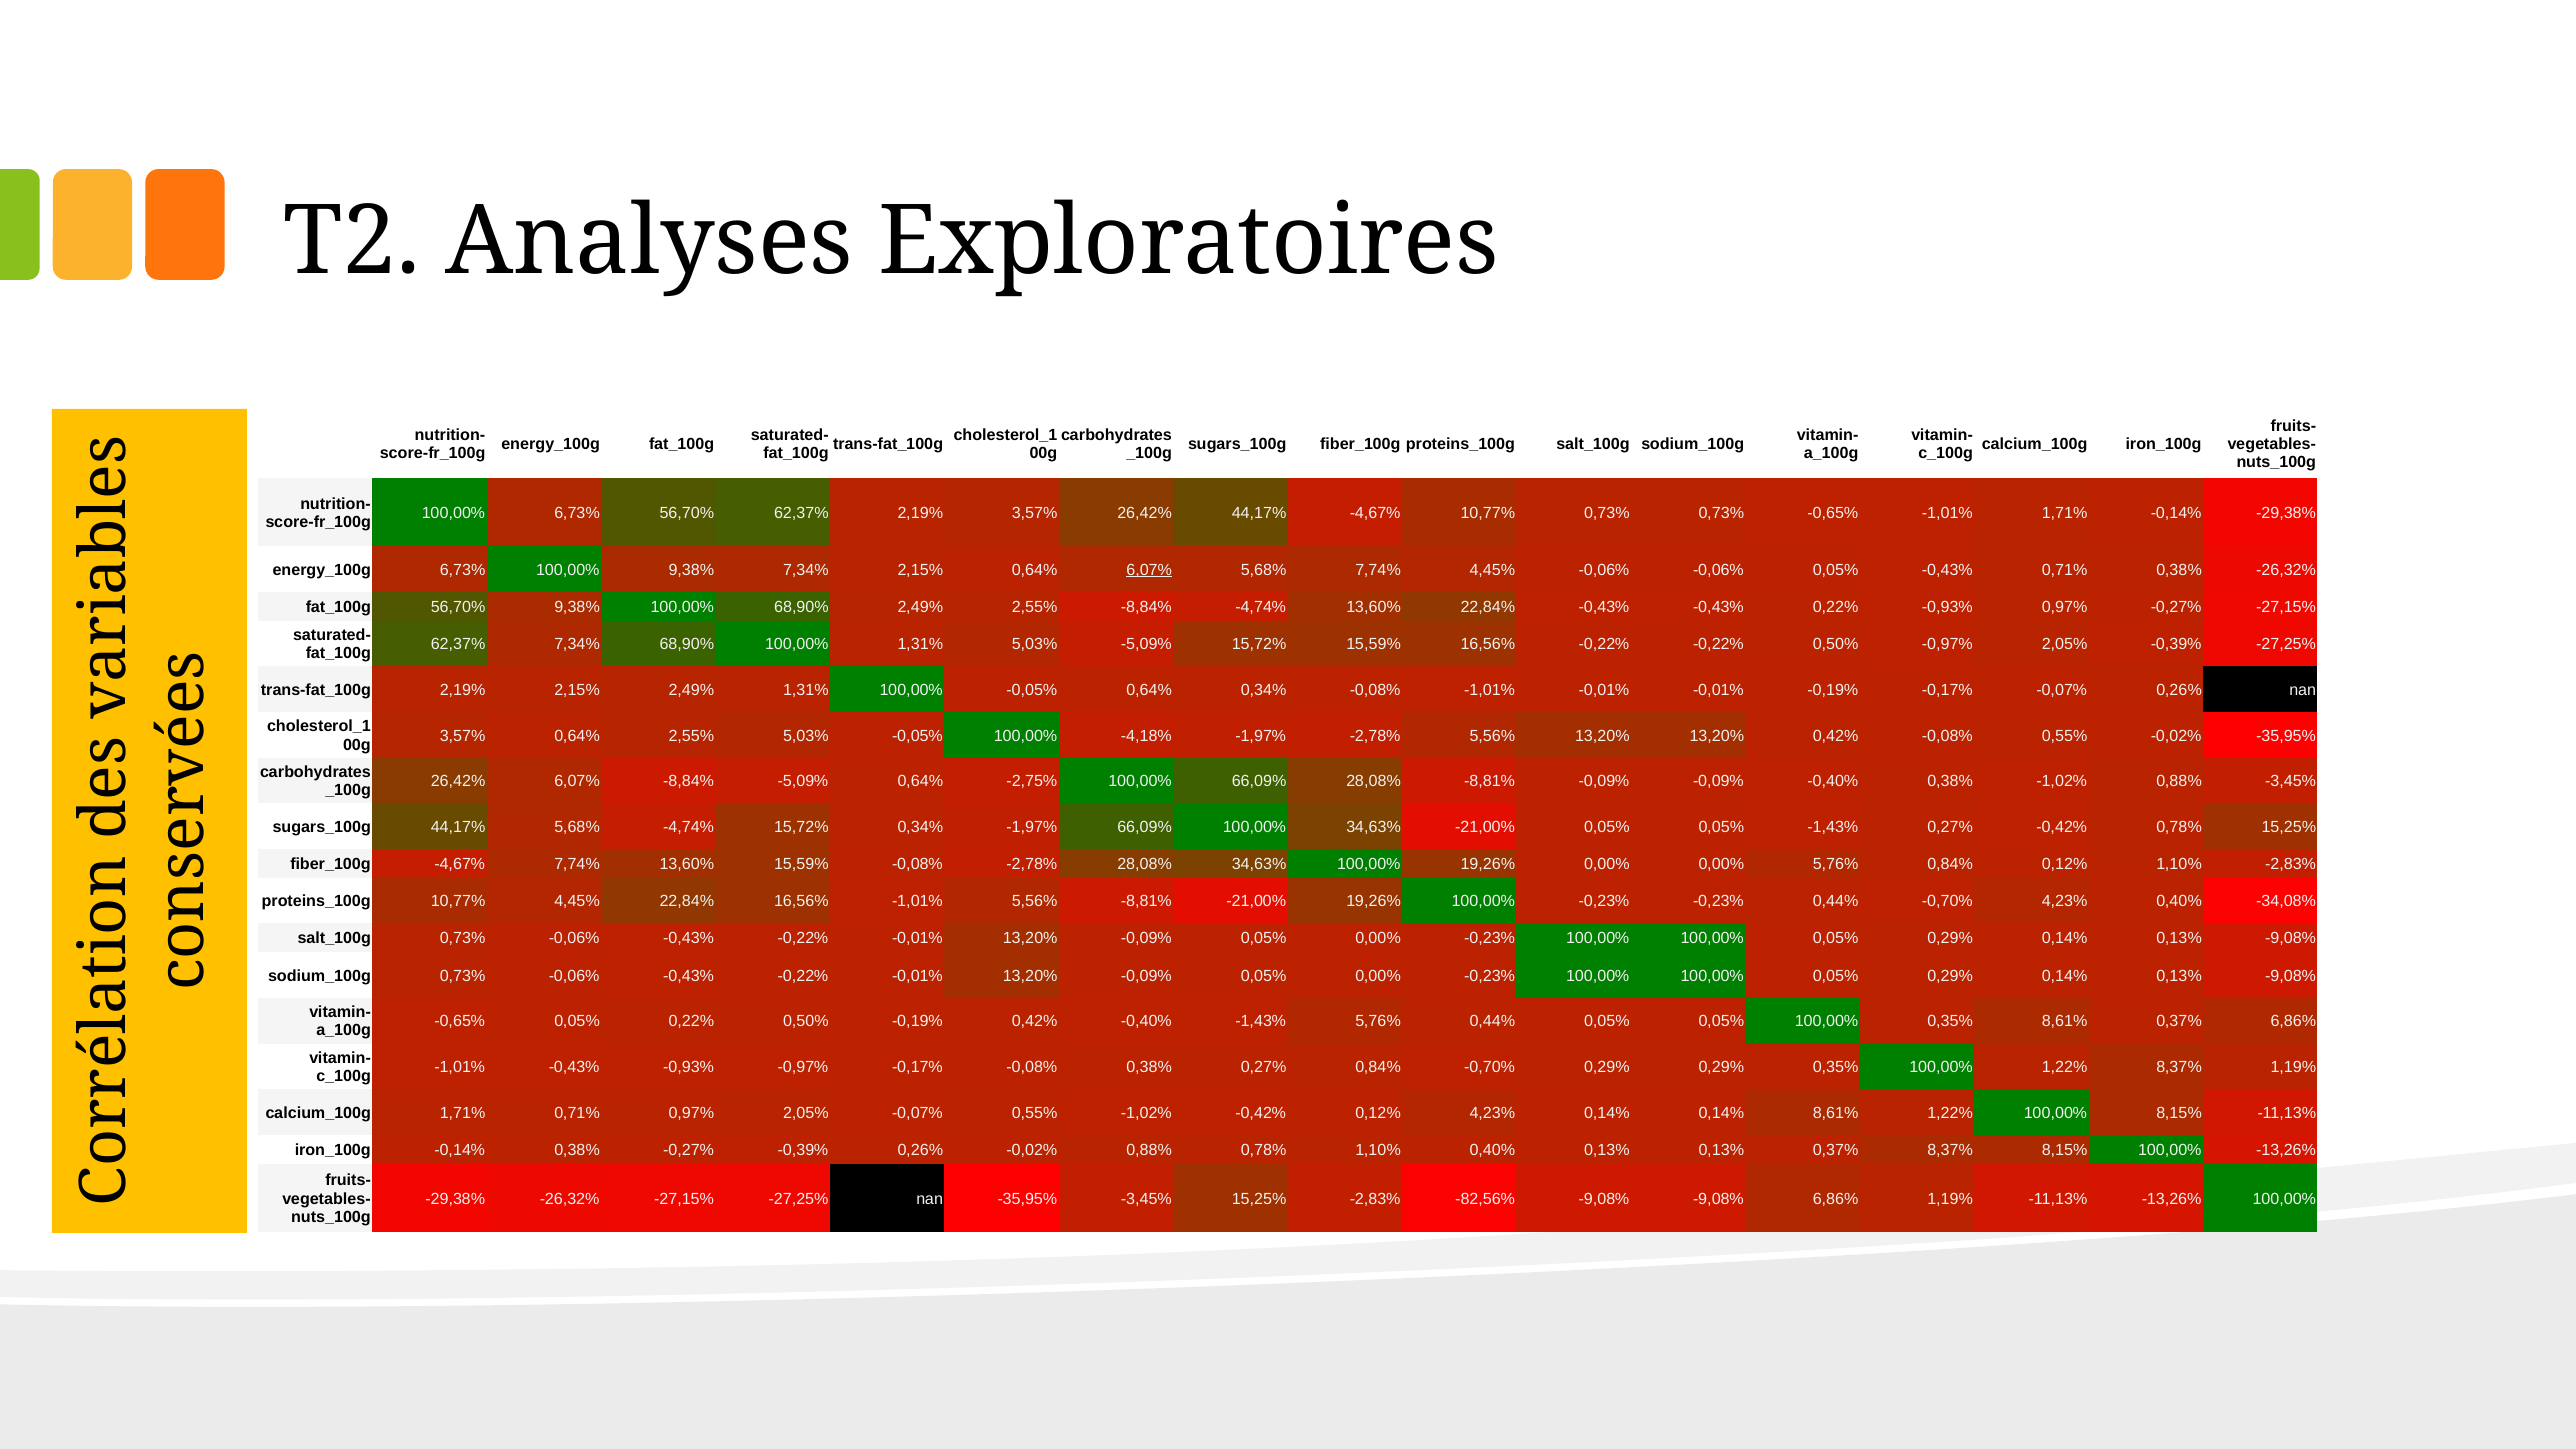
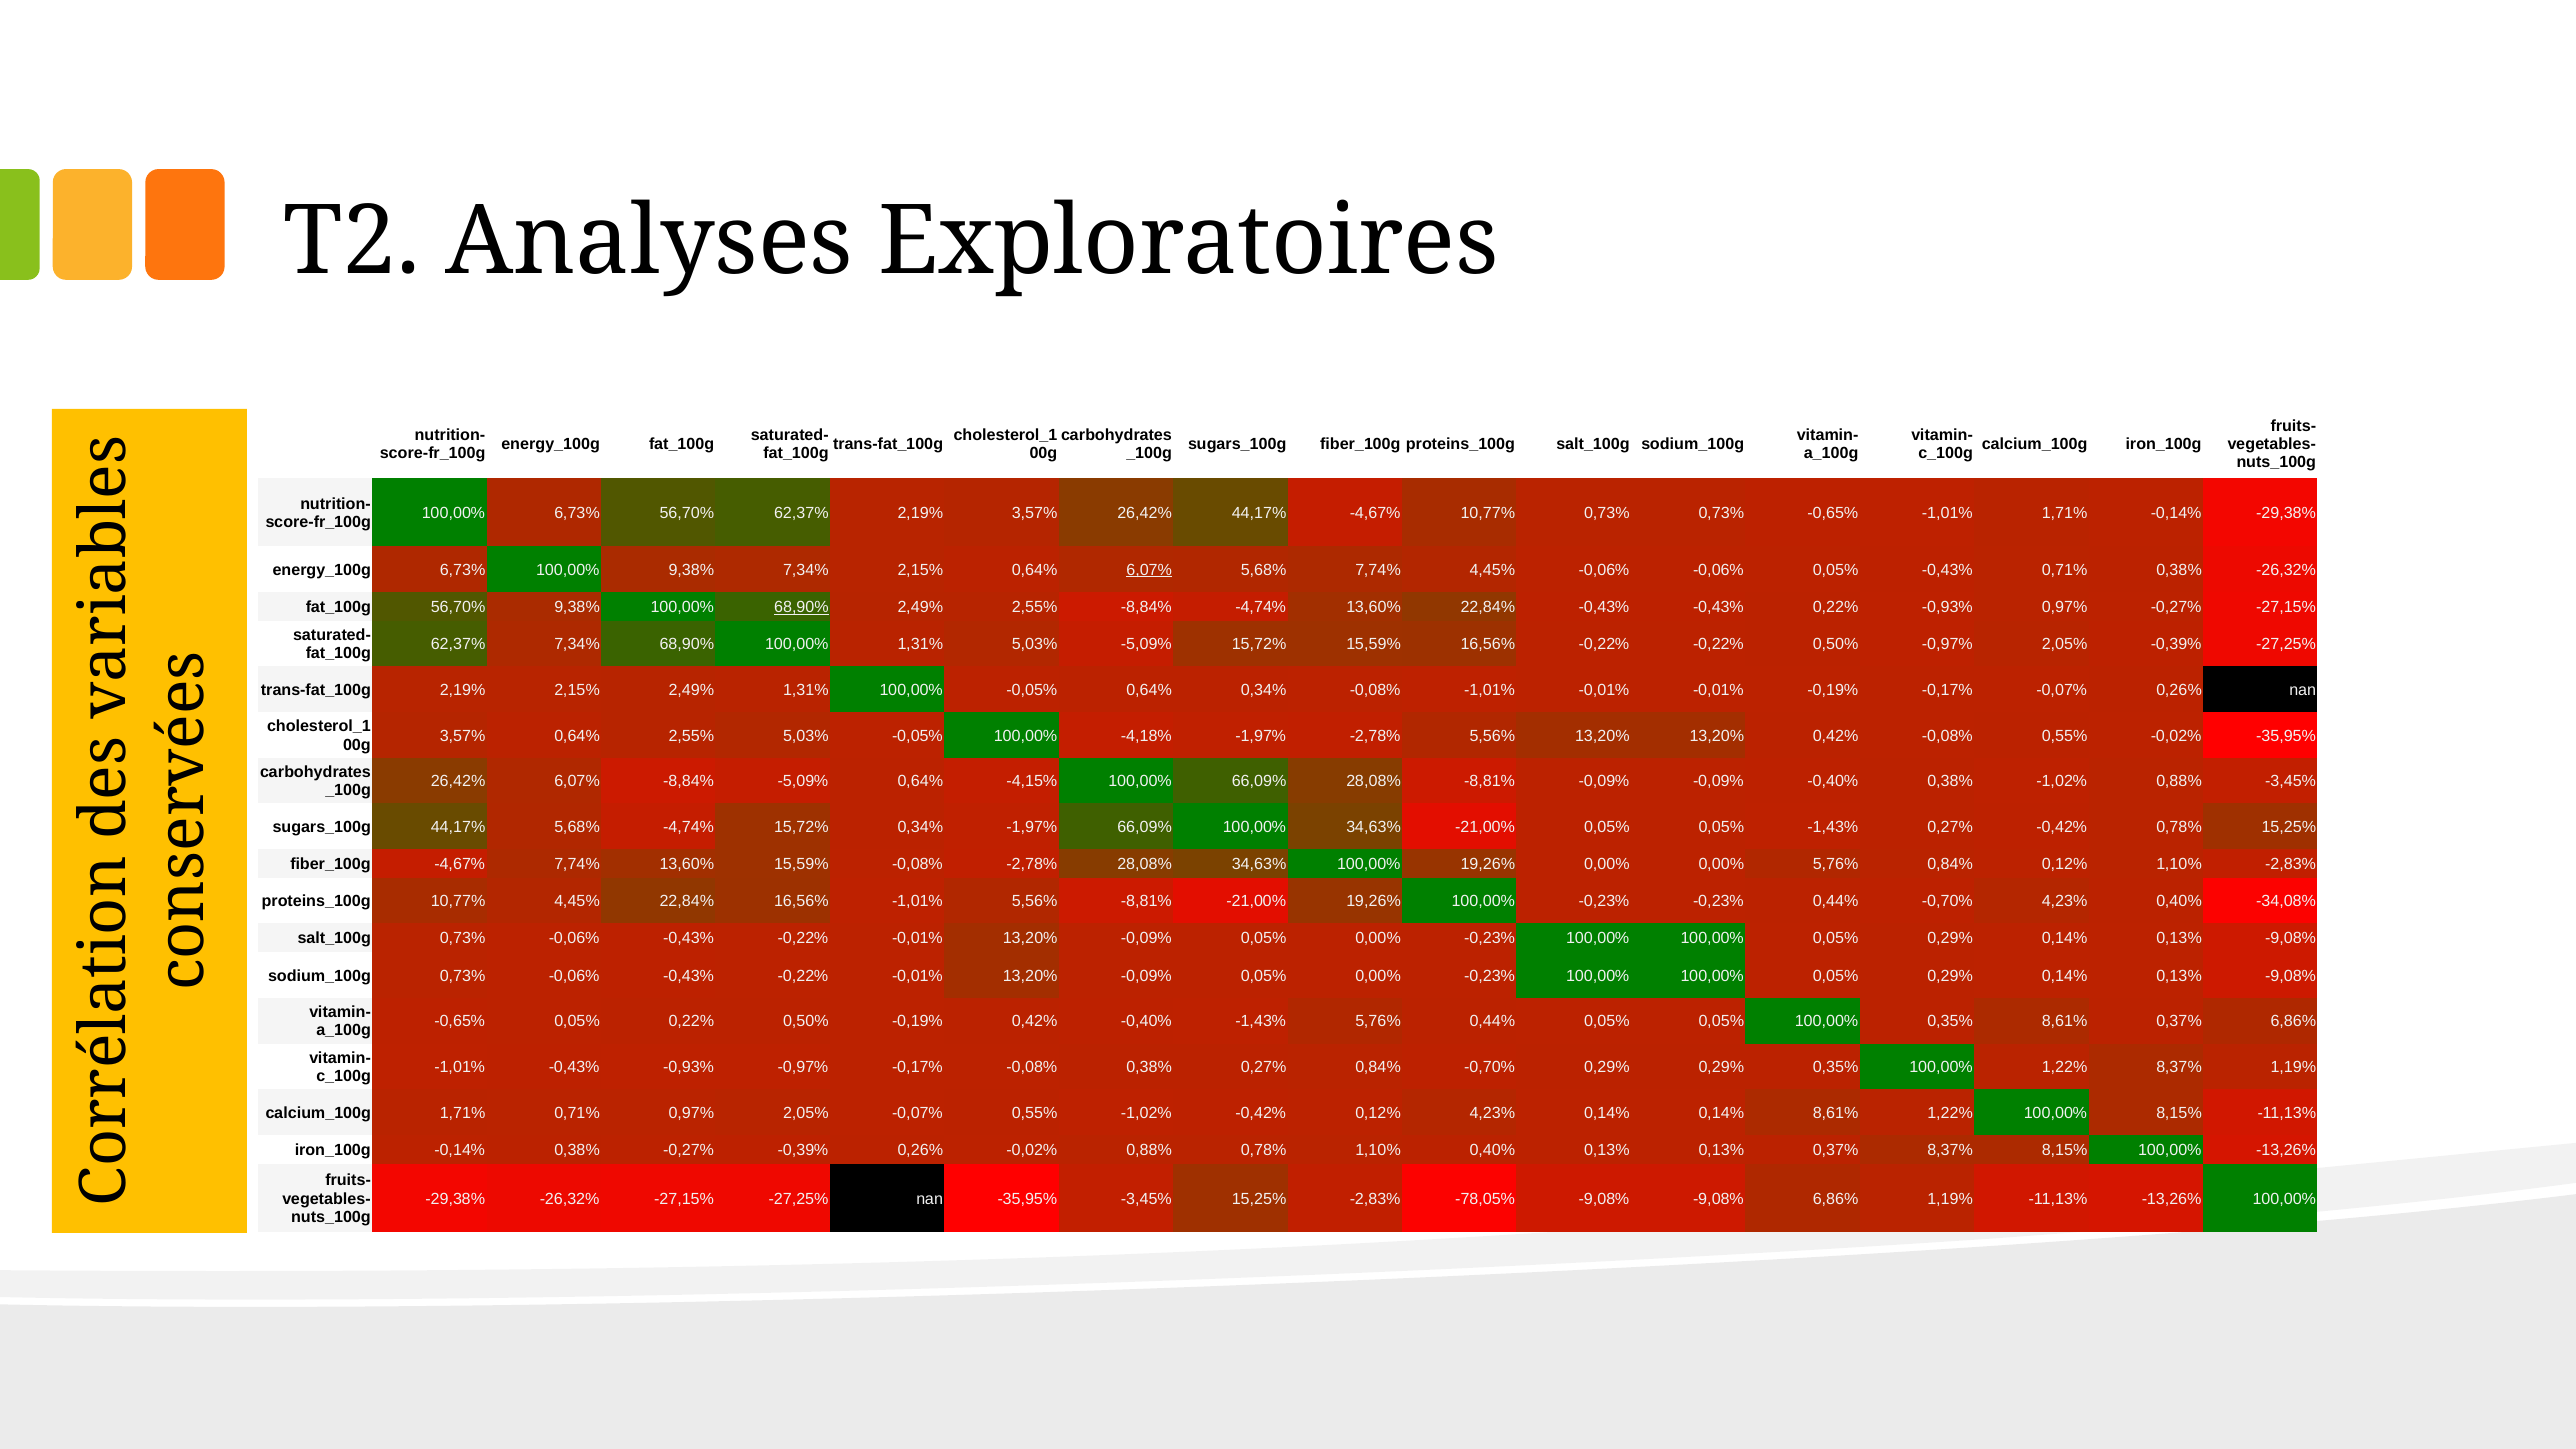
68,90% underline: none -> present (801, 607)
-2,75%: -2,75% -> -4,15% (1032, 782)
-82,56%: -82,56% -> -78,05% (1485, 1199)
